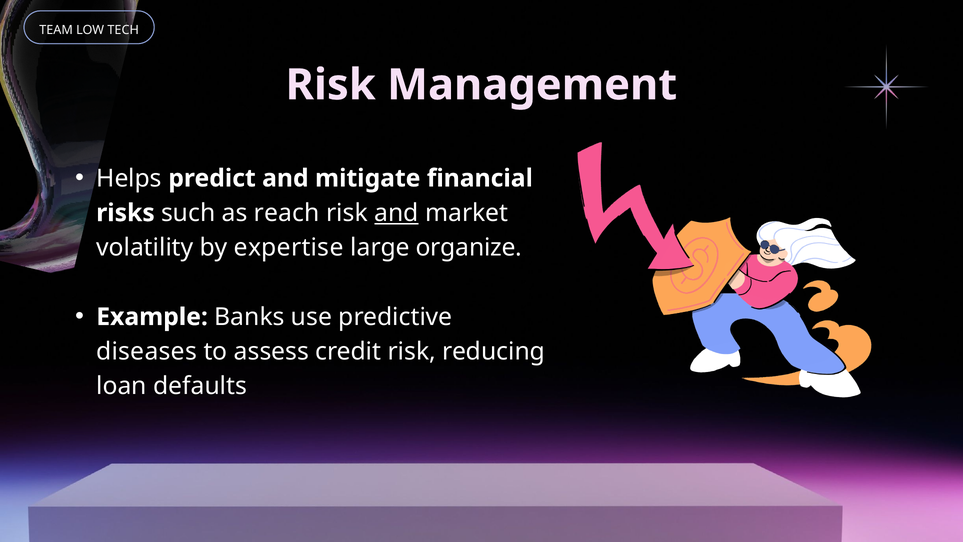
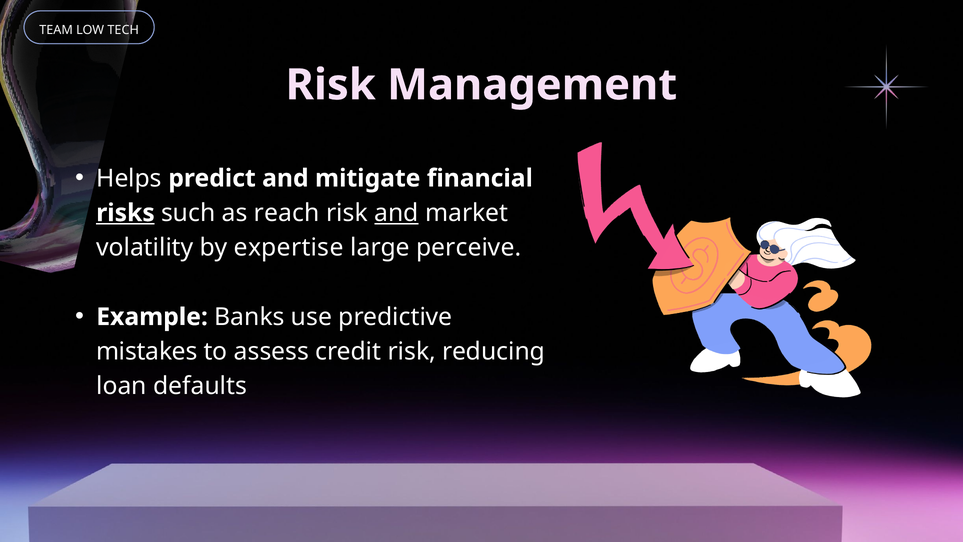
risks underline: none -> present (126, 213)
organize: organize -> perceive (469, 248)
diseases: diseases -> mistakes (147, 351)
